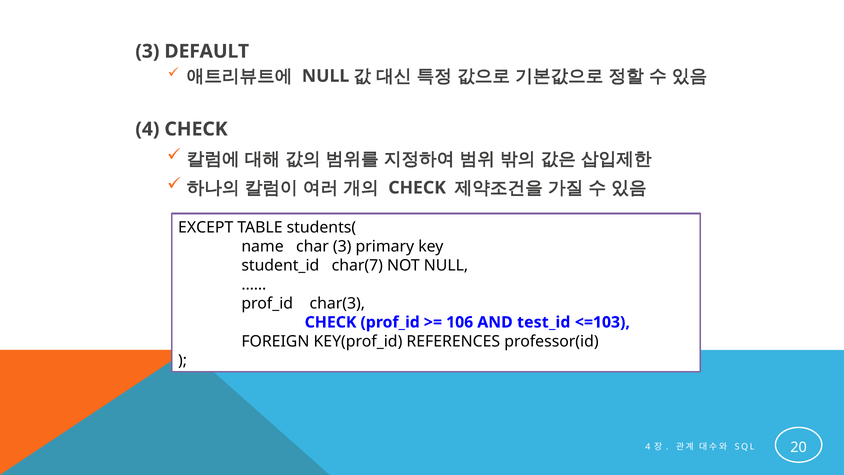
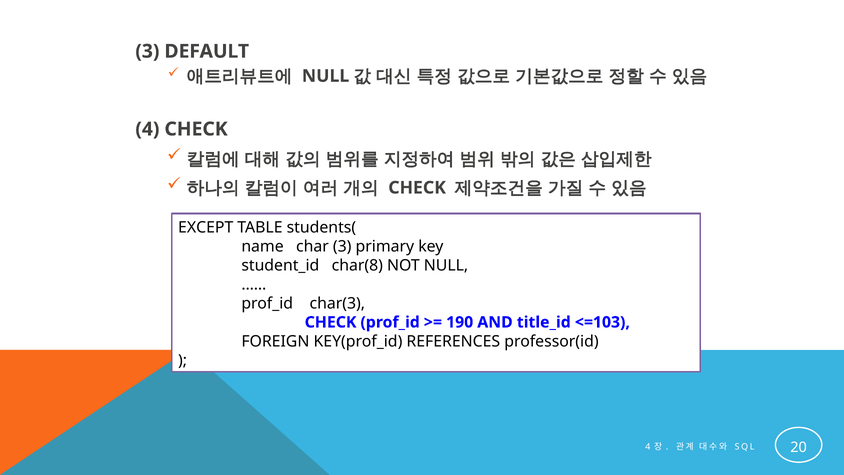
char(7: char(7 -> char(8 (357, 265)
106: 106 -> 190 (460, 322)
test_id: test_id -> title_id (544, 322)
